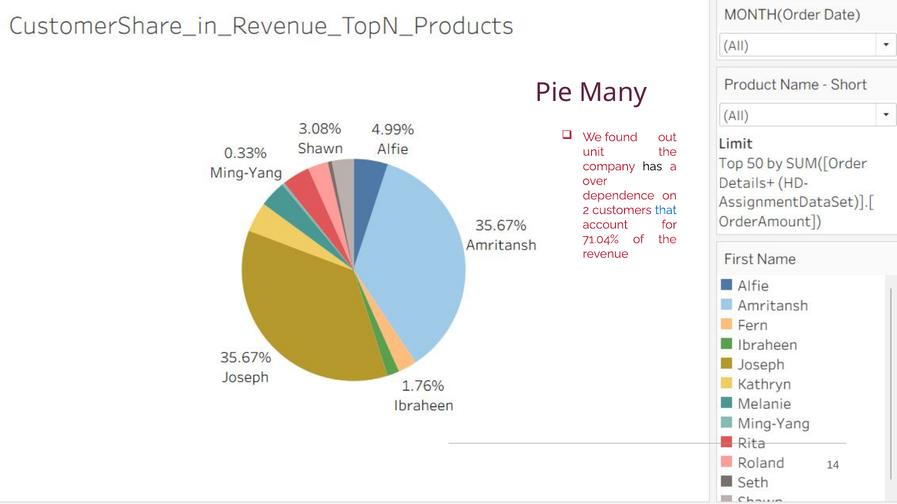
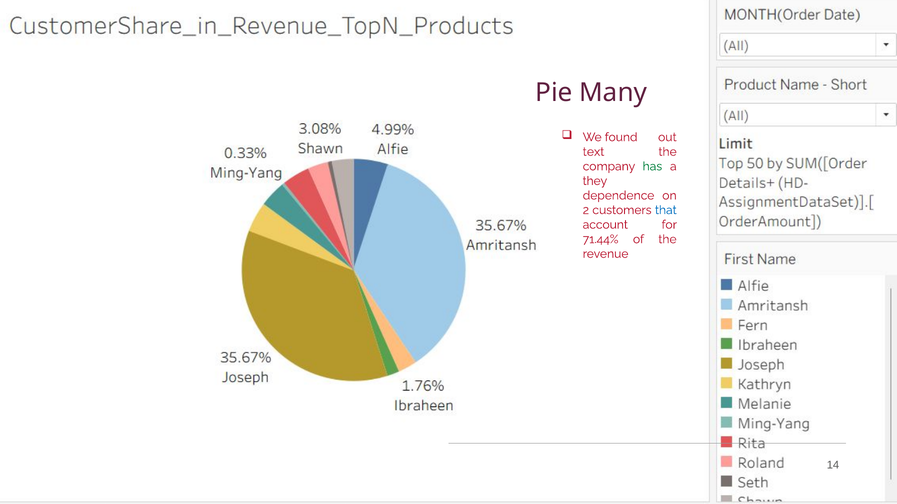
unit: unit -> text (594, 152)
has colour: black -> green (652, 167)
over: over -> they (595, 181)
71.04%: 71.04% -> 71.44% (601, 239)
